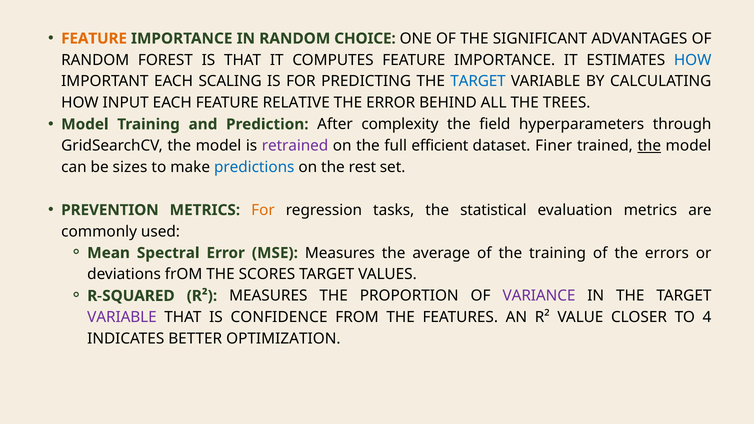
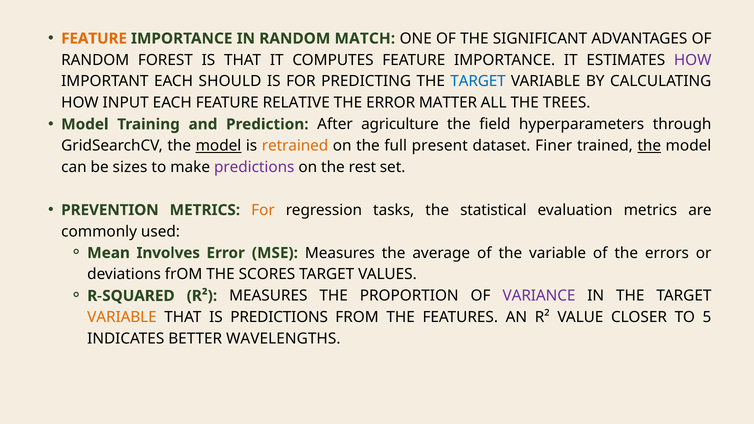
CHOICE: CHOICE -> MATCH (365, 39)
HOW colour: blue -> purple (693, 60)
SCALING: SCALING -> SHOULD (230, 81)
BEHIND: BEHIND -> MATTER (448, 103)
complexity: complexity -> agriculture (400, 124)
model underline: none -> present (218, 146)
retrained colour: purple -> orange (295, 146)
efficient: efficient -> present (440, 146)
predictions colour: blue -> purple (254, 167)
Spectral: Spectral -> Involves (168, 253)
the training: training -> variable (558, 253)
VARIABLE colour: purple -> orange (122, 317)
IS CONFIDENCE: CONFIDENCE -> PREDICTIONS (279, 317)
4: 4 -> 5 (707, 317)
OPTIMIZATION: OPTIMIZATION -> WAVELENGTHS (283, 339)
